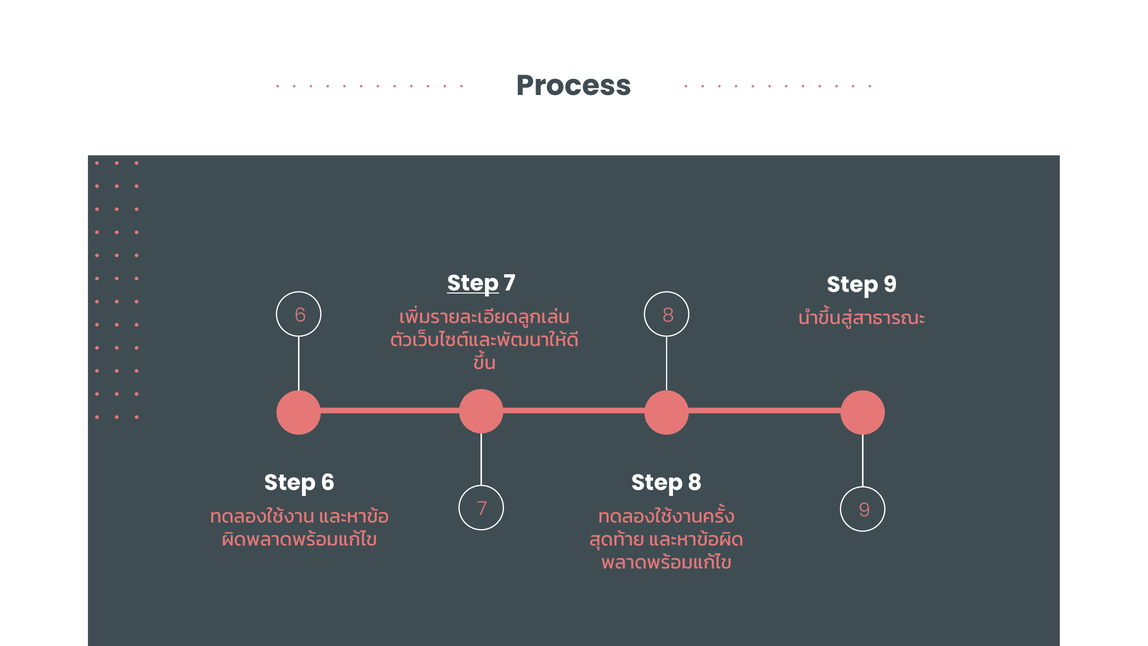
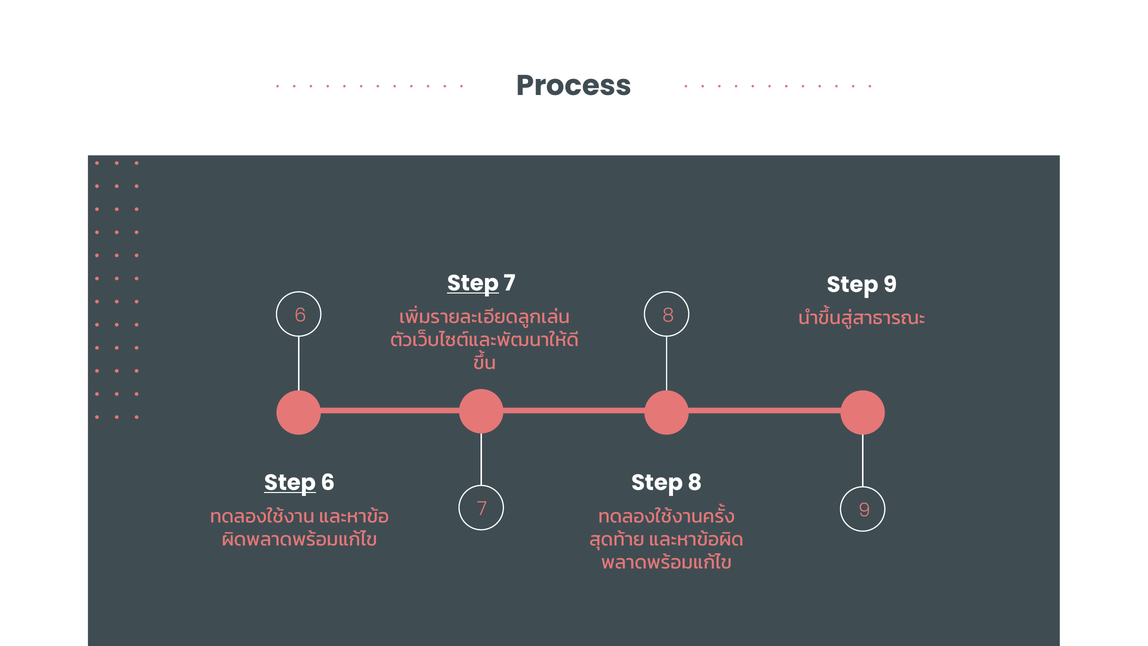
Step underline: none -> present (290, 483)
